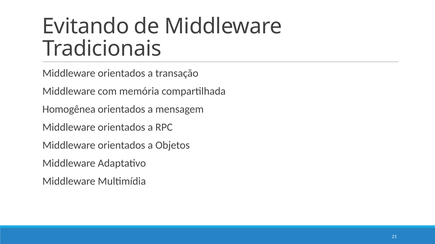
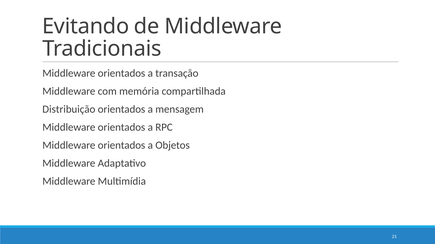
Homogênea: Homogênea -> Distribuição (69, 109)
